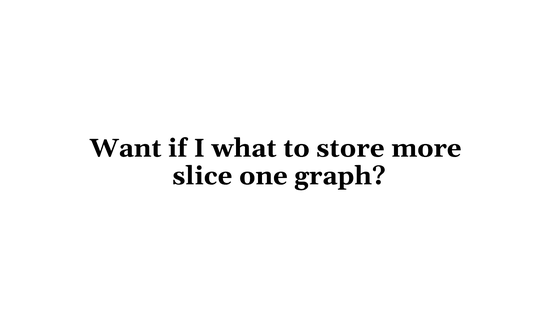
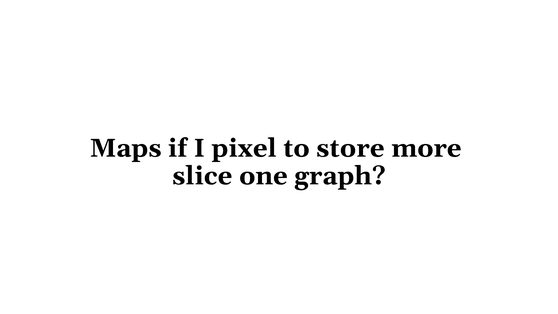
Want: Want -> Maps (126, 148)
what: what -> pixel (244, 148)
